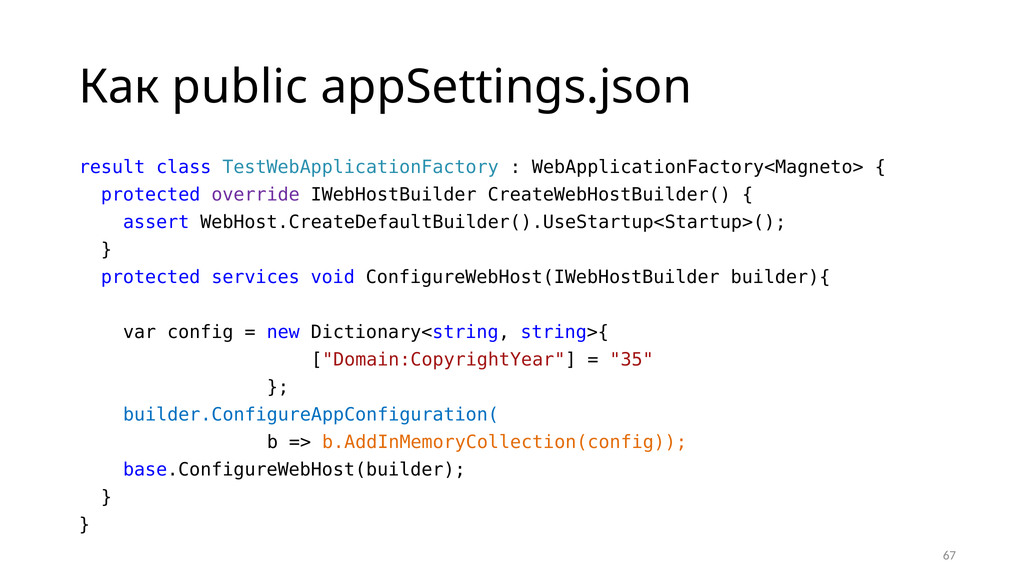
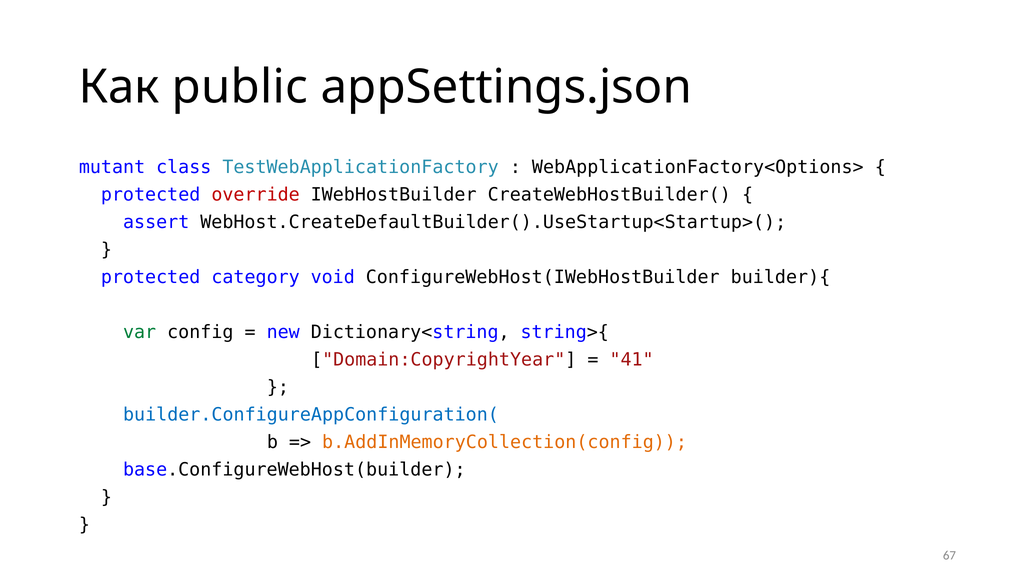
result: result -> mutant (112, 167)
WebApplicationFactory<Magneto>: WebApplicationFactory<Magneto> -> WebApplicationFactory<Options> (698, 167)
override colour: purple -> red (256, 195)
services: services -> category (256, 277)
var colour: black -> green (140, 332)
35: 35 -> 41 (632, 360)
